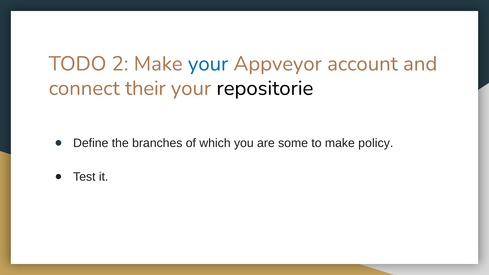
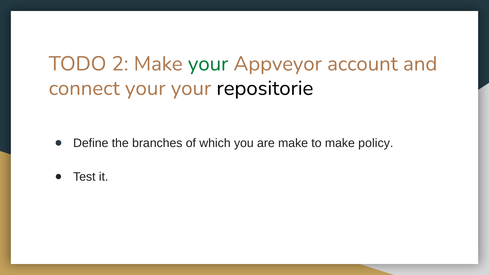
your colour: blue -> green (208, 64)
connect their: their -> your (145, 88)
are some: some -> make (293, 143)
